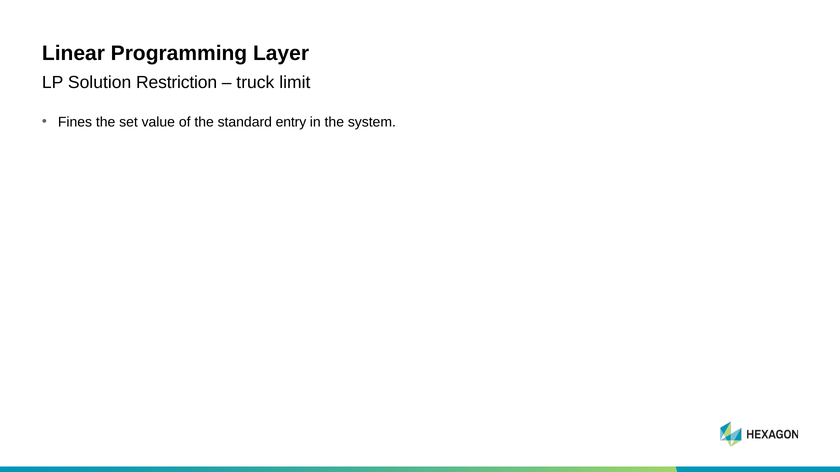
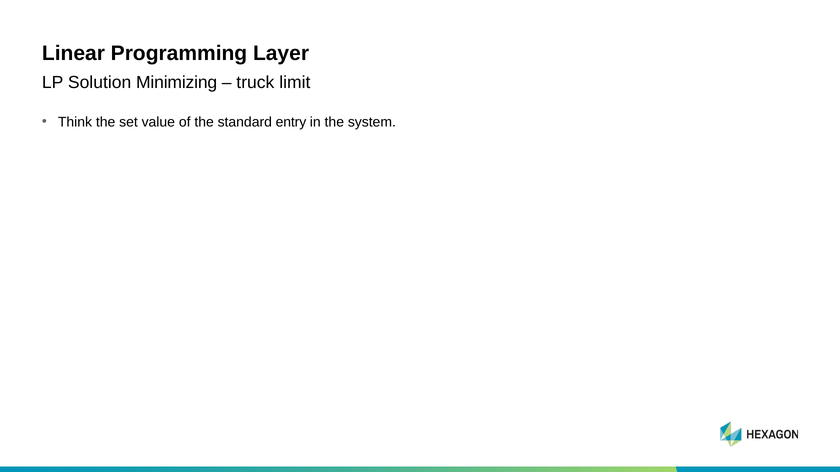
Restriction: Restriction -> Minimizing (177, 83)
Fines: Fines -> Think (75, 122)
